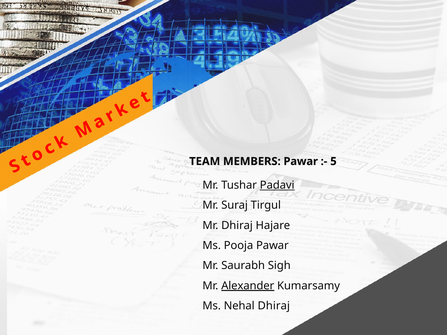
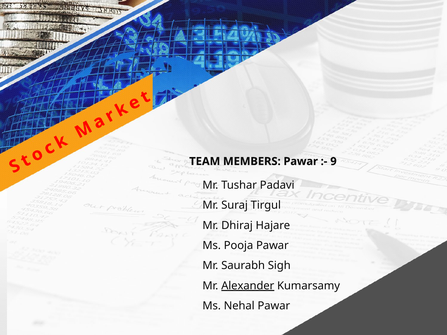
5: 5 -> 9 (333, 161)
Padavi underline: present -> none (277, 185)
Nehal Dhiraj: Dhiraj -> Pawar (274, 306)
